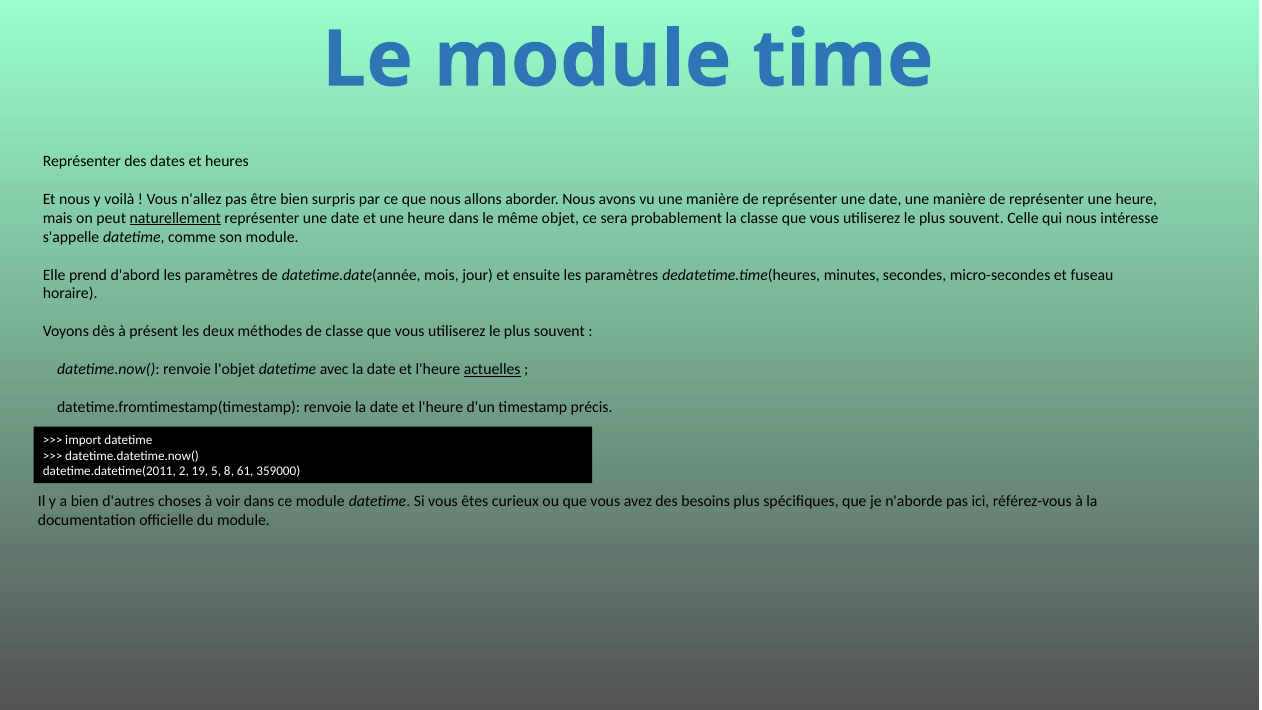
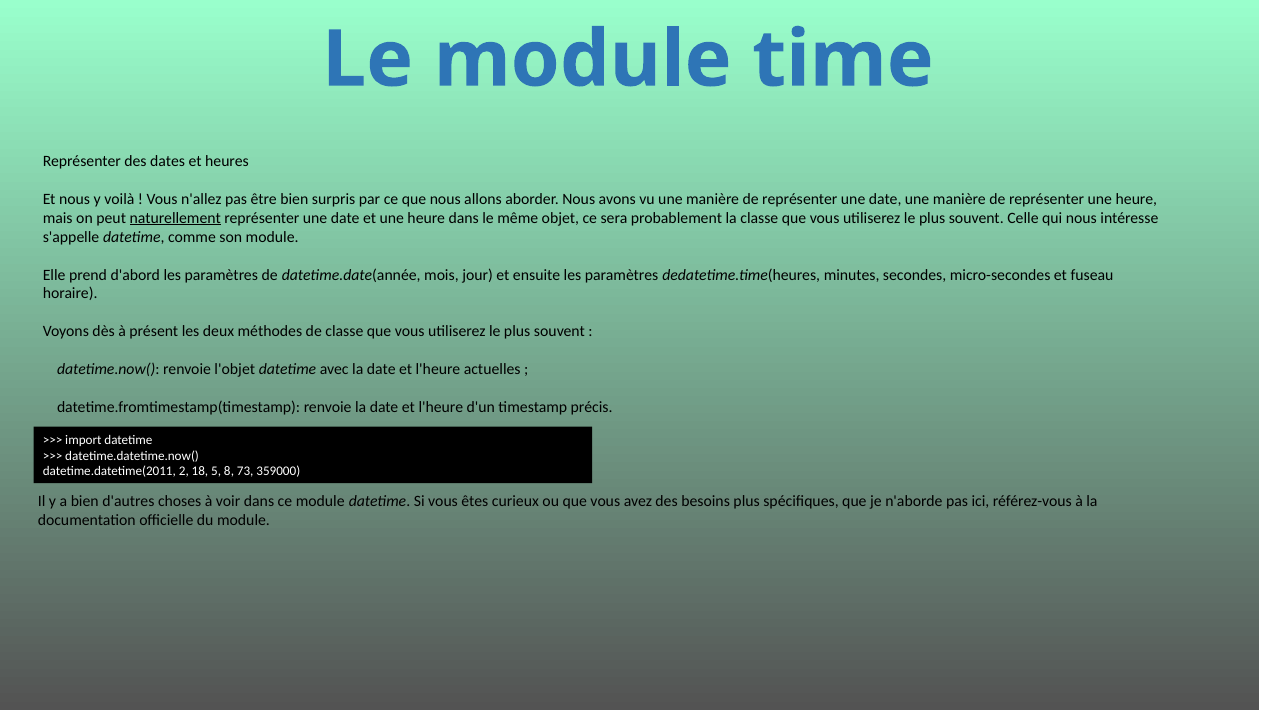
actuelles underline: present -> none (492, 369)
19: 19 -> 18 (200, 472)
61: 61 -> 73 (245, 472)
